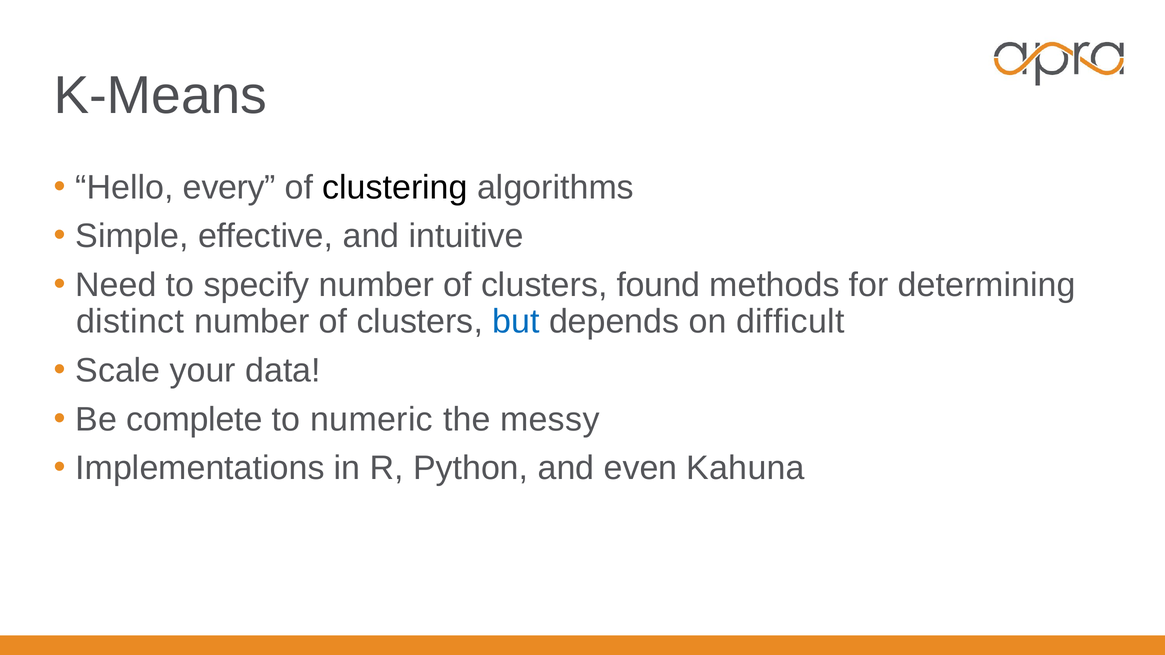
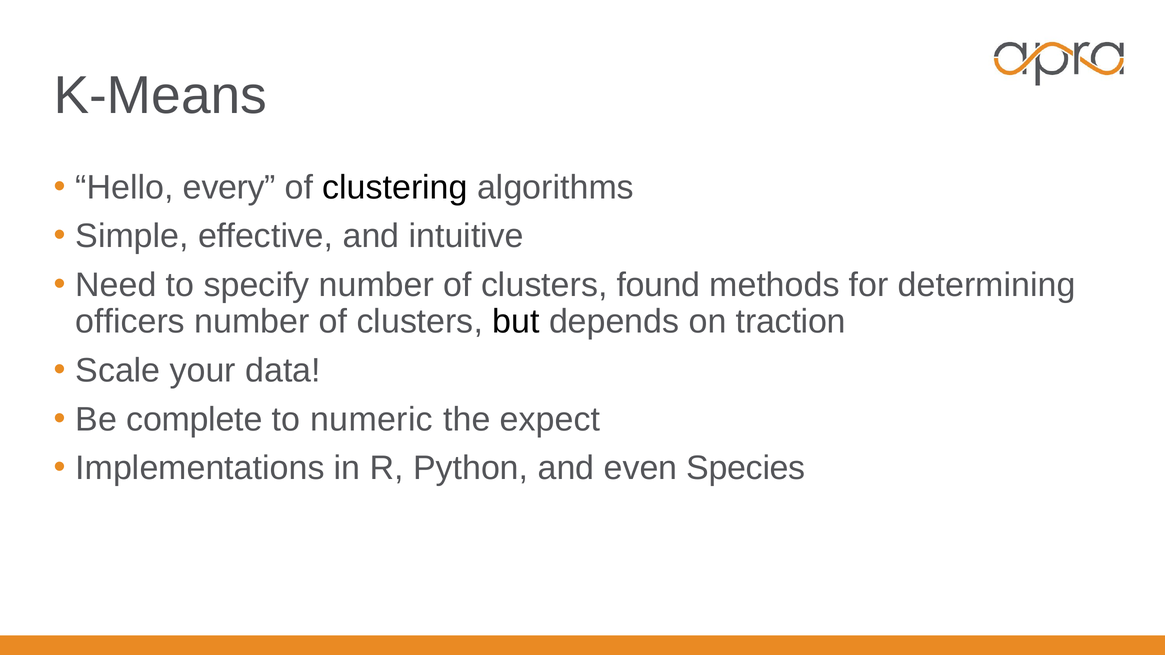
distinct: distinct -> officers (130, 322)
but colour: blue -> black (516, 322)
difficult: difficult -> traction (791, 322)
messy: messy -> expect (550, 420)
Kahuna: Kahuna -> Species (746, 468)
